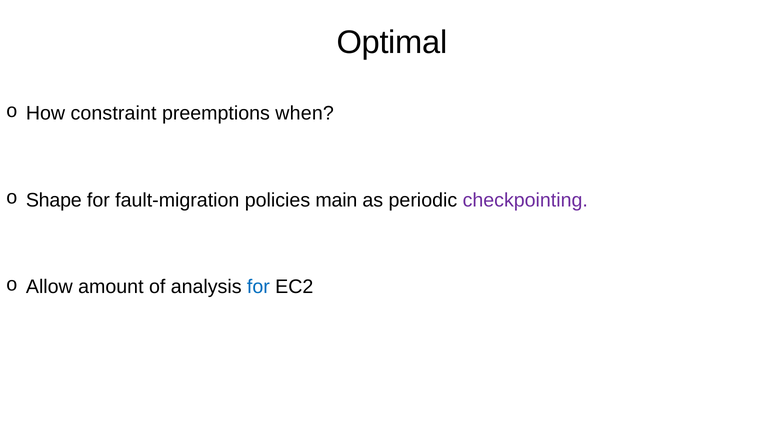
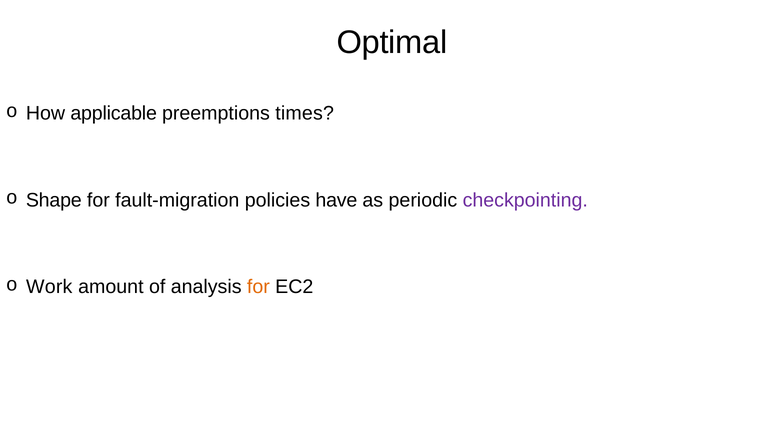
constraint: constraint -> applicable (114, 113)
when: when -> times (305, 113)
main: main -> have (336, 200)
Allow: Allow -> Work (49, 287)
for colour: blue -> orange (258, 287)
